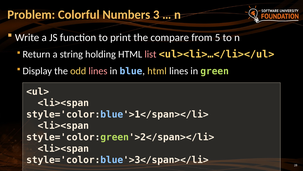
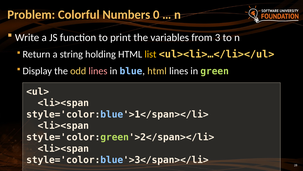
3: 3 -> 0 (156, 15)
compare: compare -> variables (170, 37)
5: 5 -> 3 (218, 37)
list colour: pink -> yellow (150, 54)
